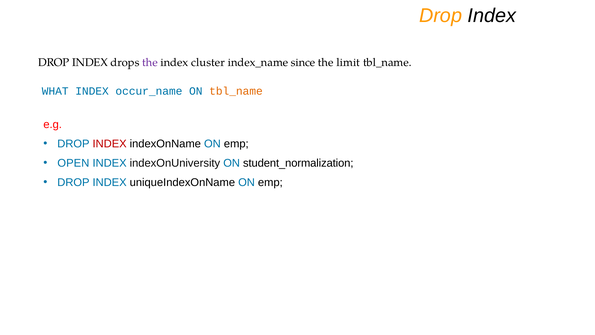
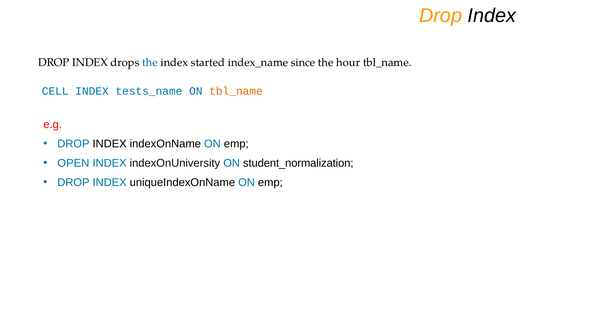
the colour: purple -> blue (150, 62)
cluster: cluster -> started (208, 62)
limit: limit -> hour (348, 62)
WHAT: WHAT -> CELL (55, 91)
occur_name: occur_name -> tests_name (149, 91)
INDEX colour: red -> black (110, 144)
